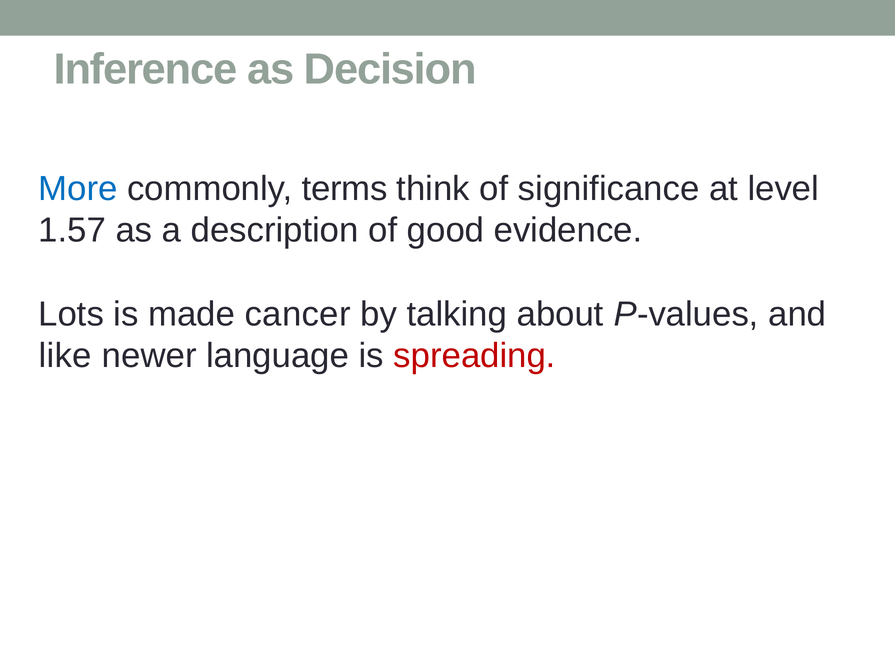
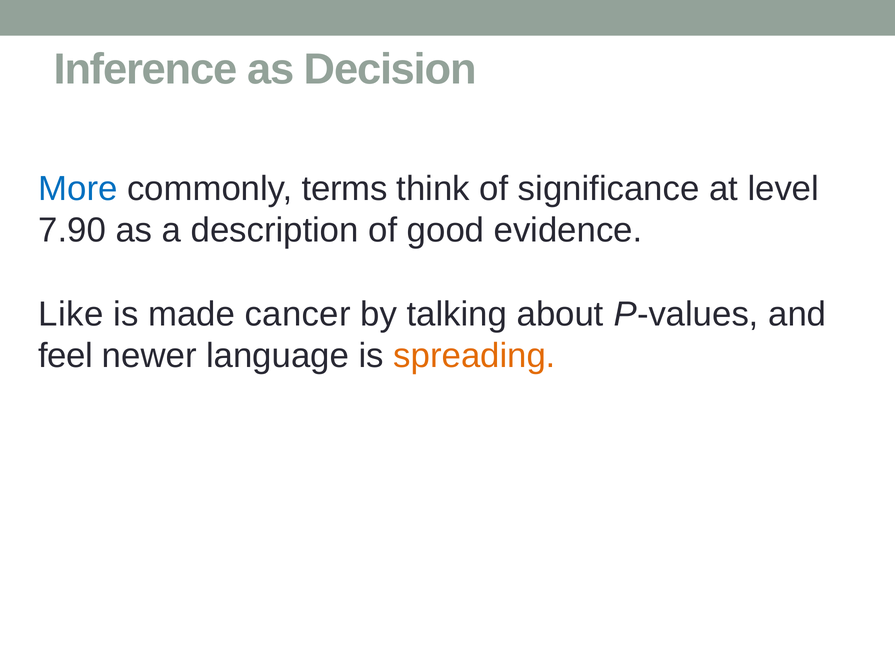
1.57: 1.57 -> 7.90 (72, 231)
Lots: Lots -> Like (71, 314)
like: like -> feel (66, 356)
spreading colour: red -> orange (475, 356)
